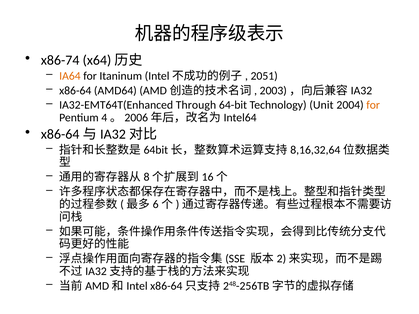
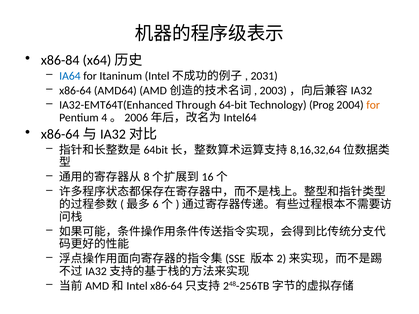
x86-74: x86-74 -> x86-84 (60, 60)
IA64 colour: orange -> blue (70, 76)
2051: 2051 -> 2031 (264, 76)
Unit: Unit -> Prog (322, 105)
